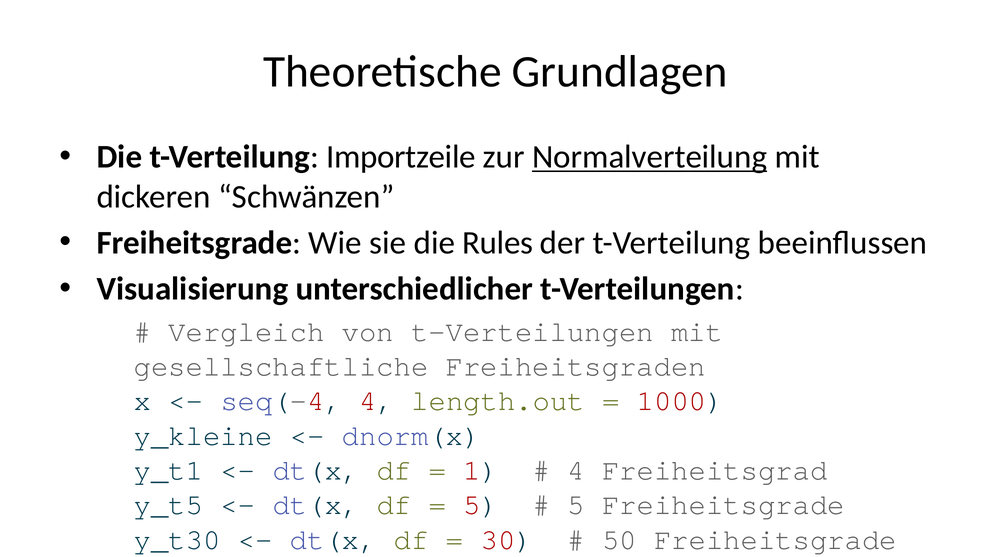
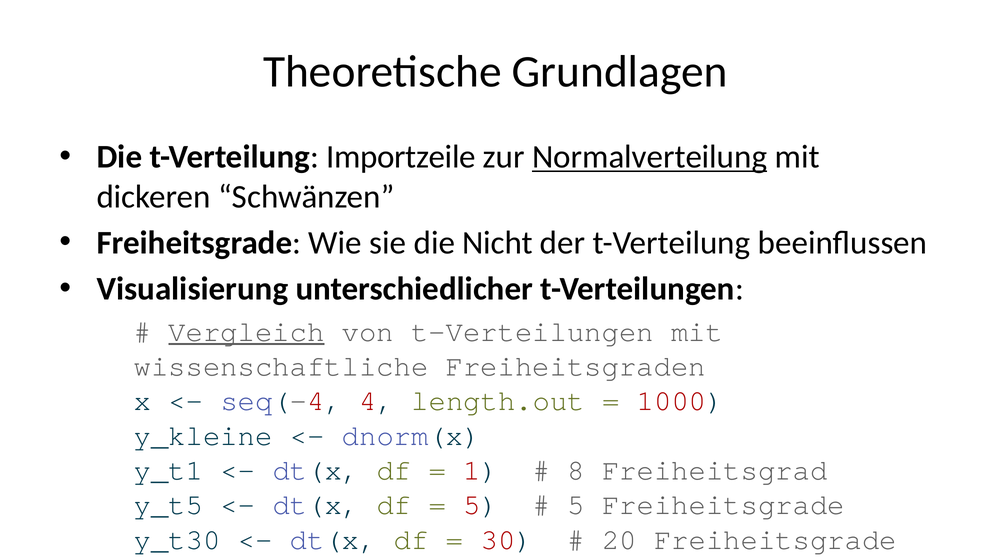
Rules: Rules -> Nicht (498, 243)
Vergleich underline: none -> present (246, 332)
gesellschaftliche: gesellschaftliche -> wissenschaftliche (281, 367)
4: 4 -> 8 (576, 471)
50: 50 -> 20 (619, 540)
